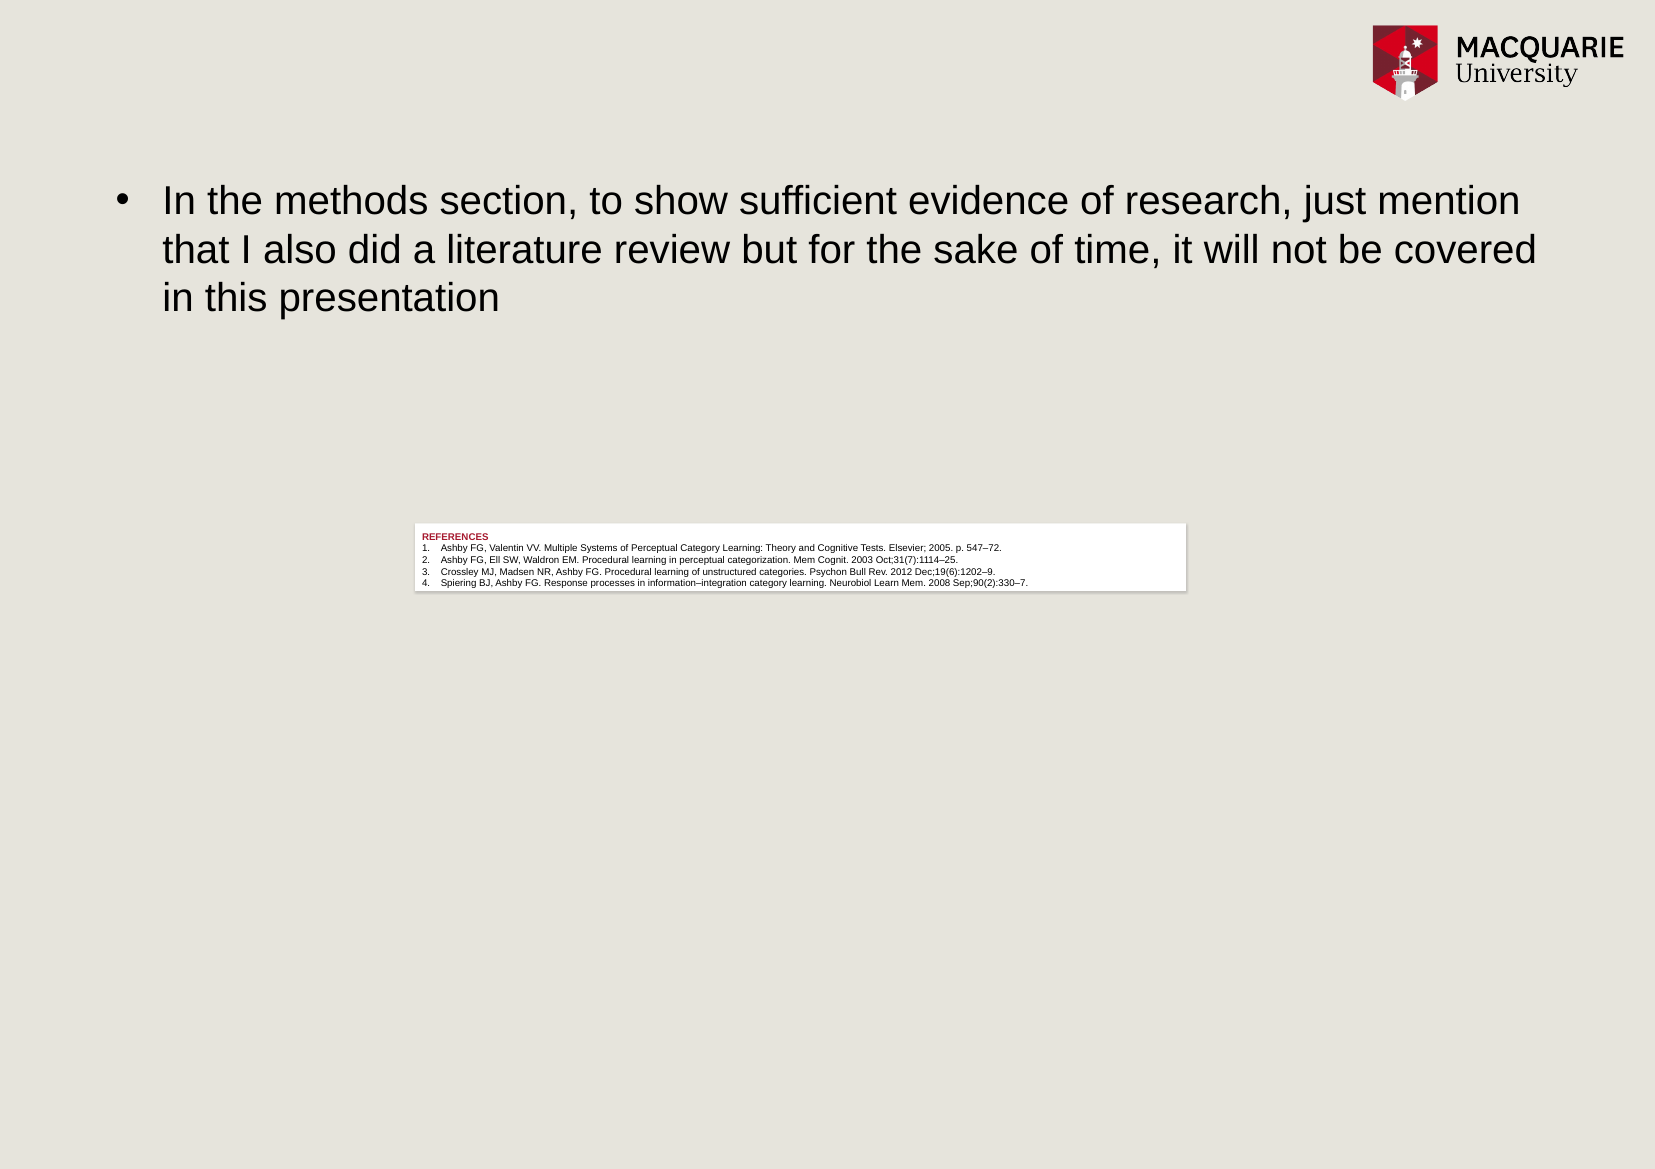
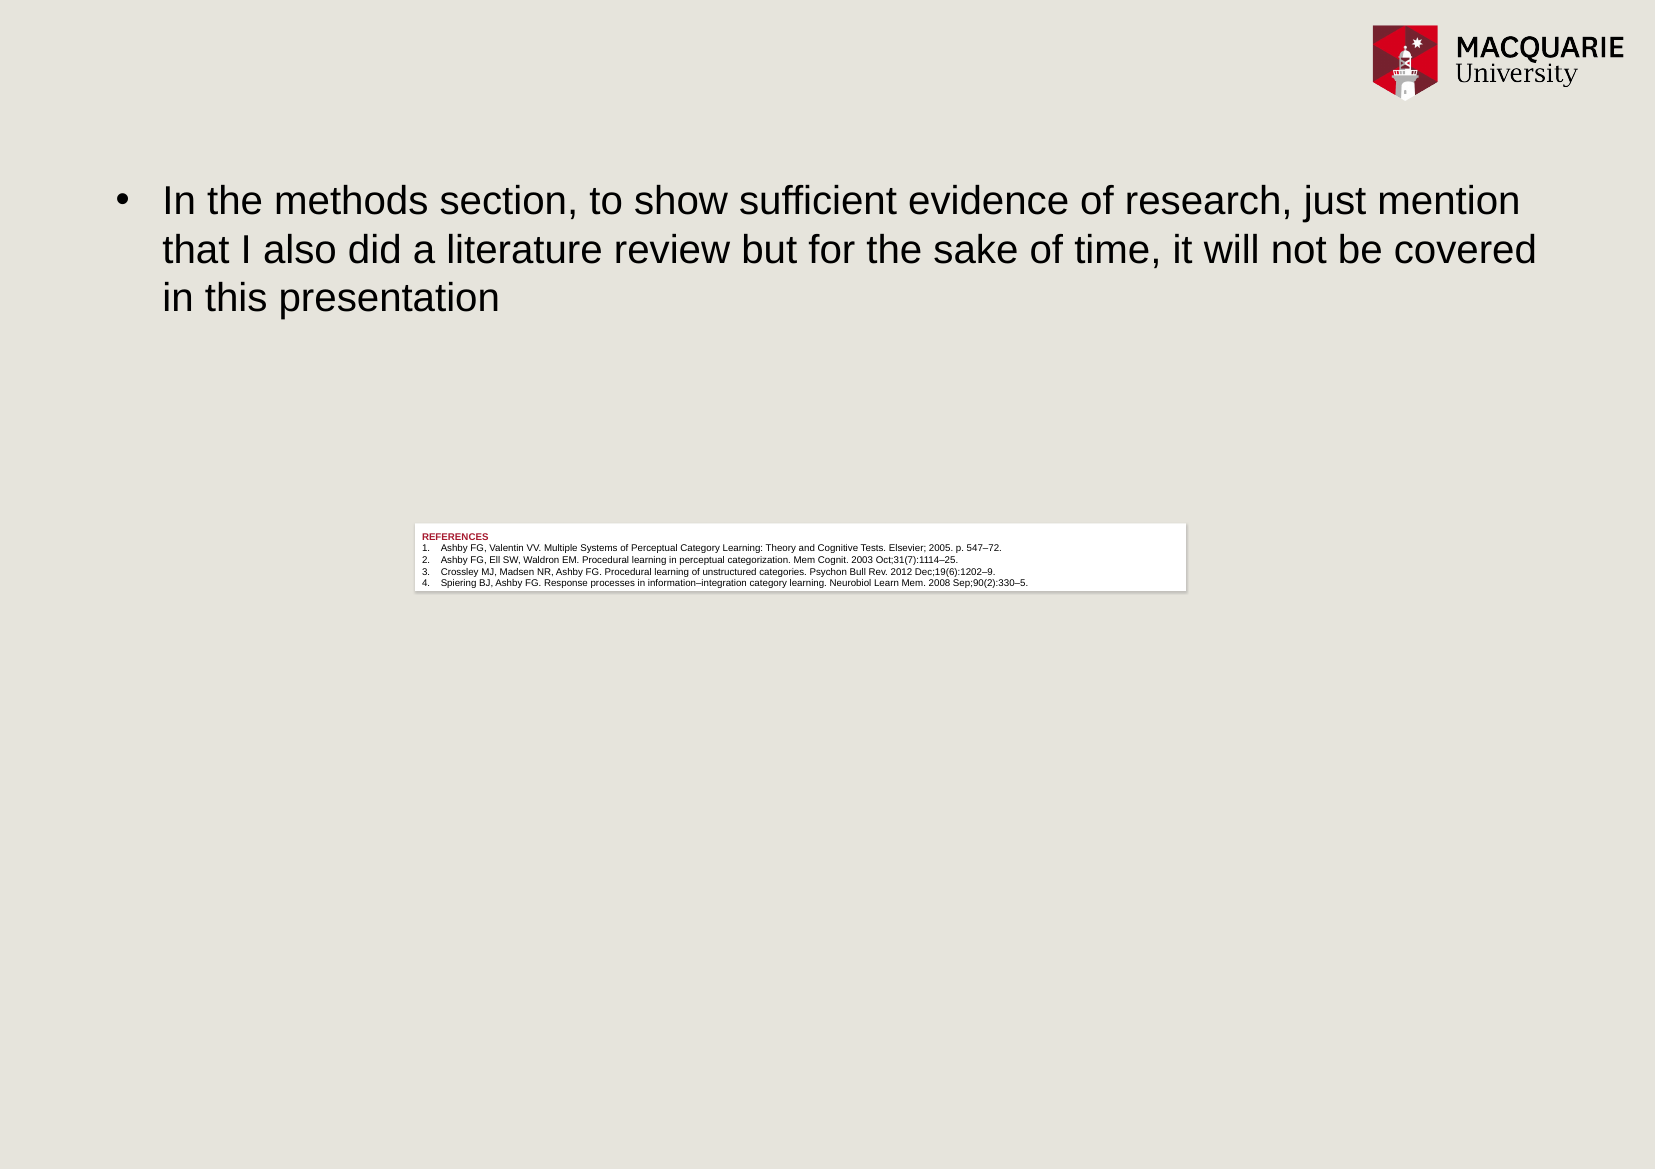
Sep;90(2):330–7: Sep;90(2):330–7 -> Sep;90(2):330–5 (991, 583)
